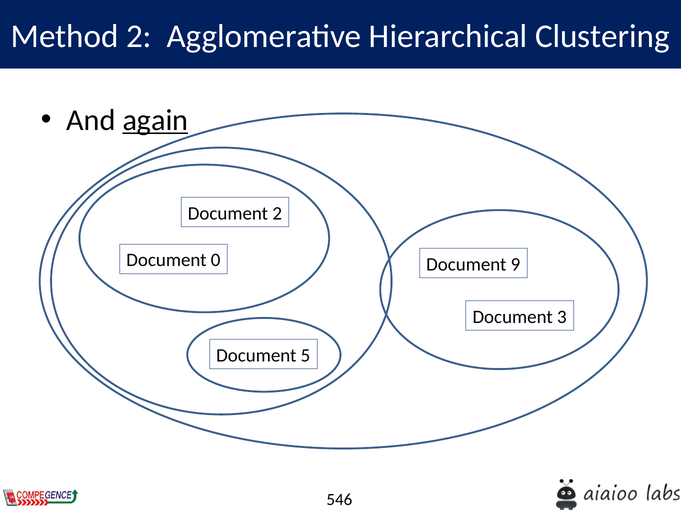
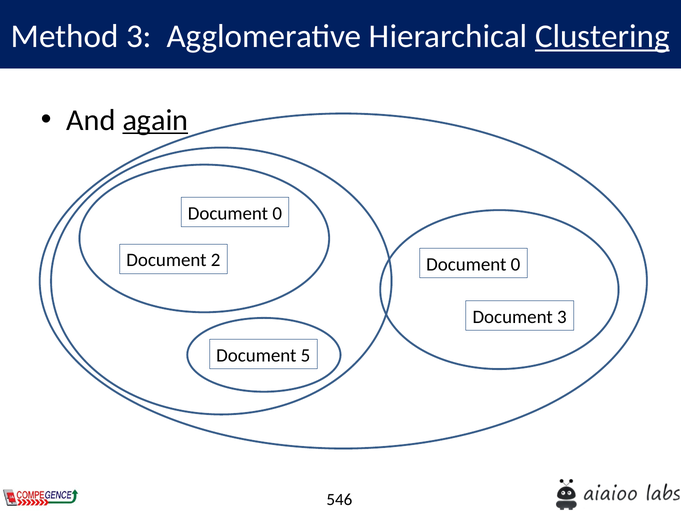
Method 2: 2 -> 3 (139, 36)
Clustering underline: none -> present (602, 36)
2: 2 -> 0 (277, 213)
0: 0 -> 2 (216, 260)
9: 9 -> 0 (516, 264)
